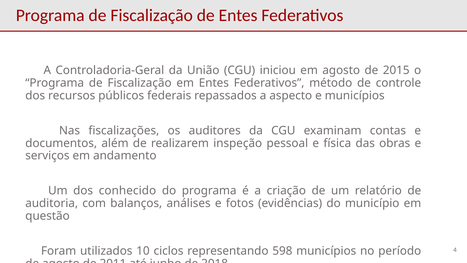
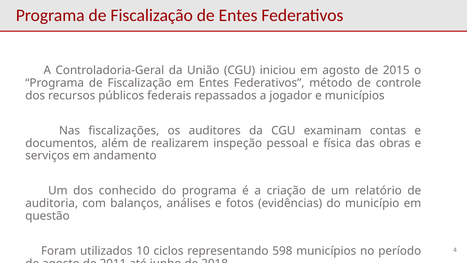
aspecto: aspecto -> jogador (291, 95)
